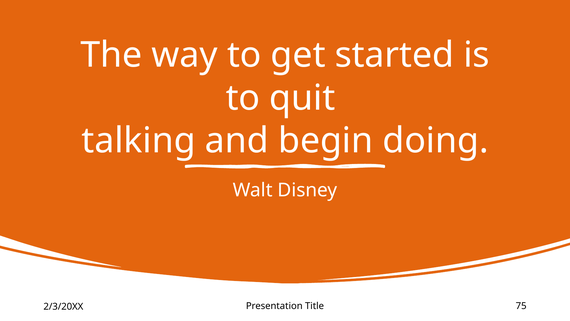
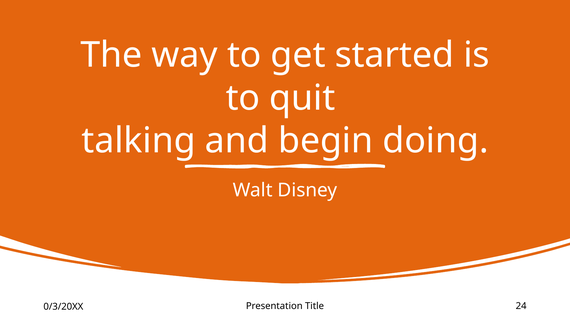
75: 75 -> 24 (521, 306)
2/3/20XX: 2/3/20XX -> 0/3/20XX (63, 306)
